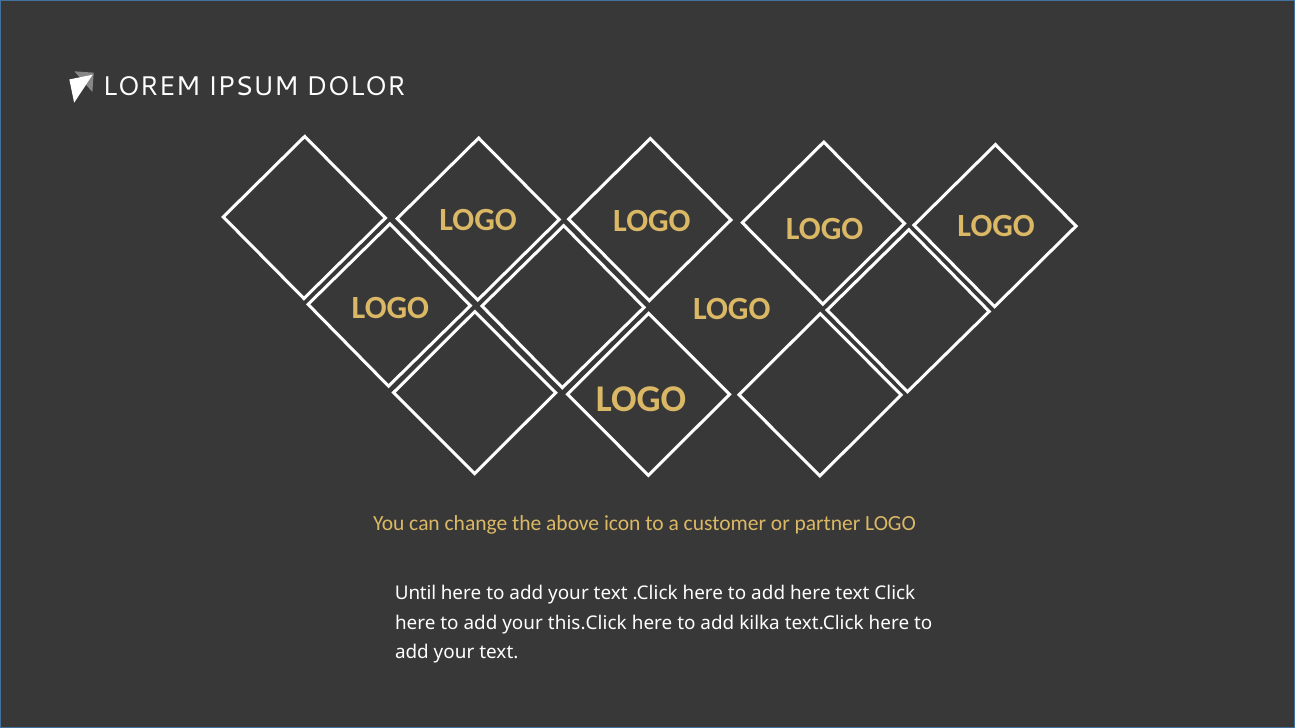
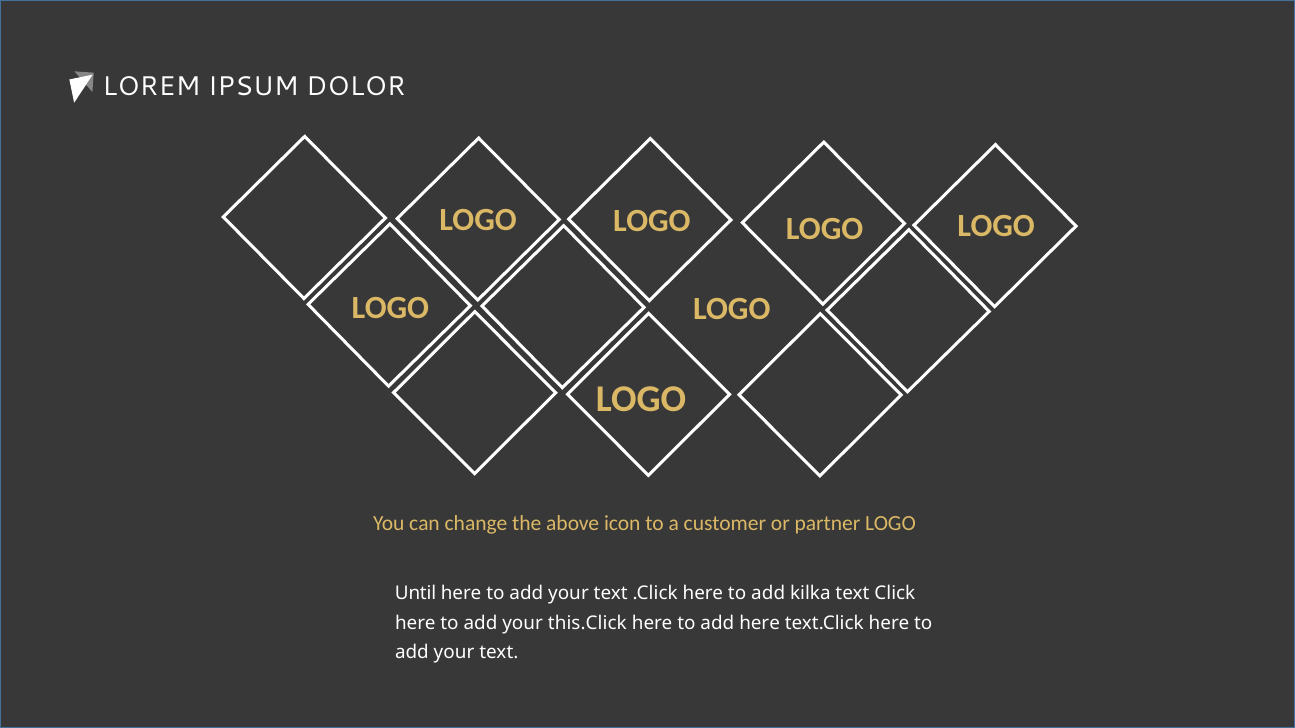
add here: here -> kilka (810, 594)
add kilka: kilka -> here (760, 624)
